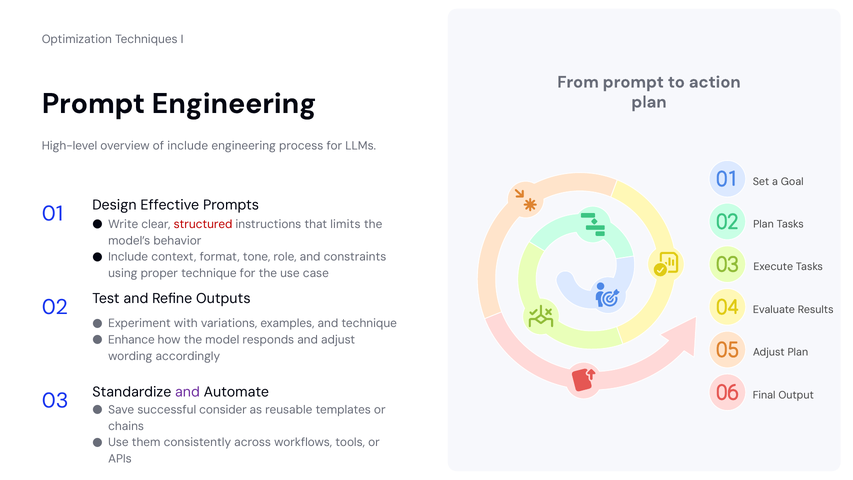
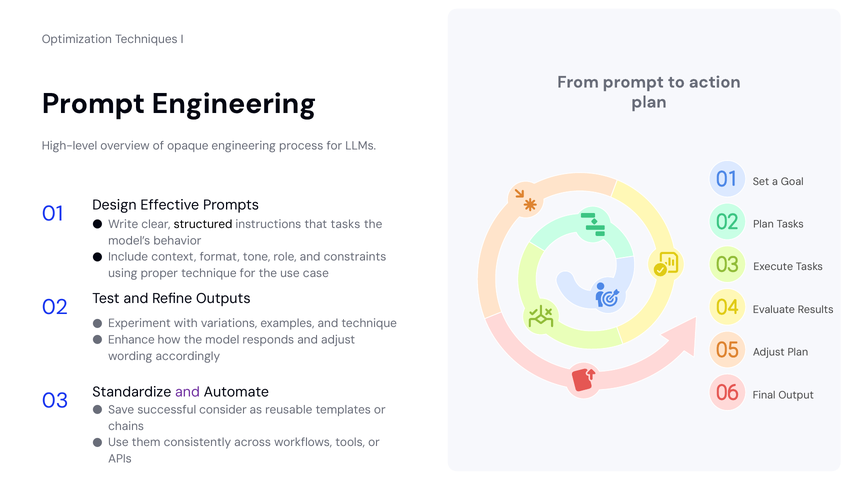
of include: include -> opaque (188, 146)
structured colour: red -> black (203, 224)
that limits: limits -> tasks (345, 224)
